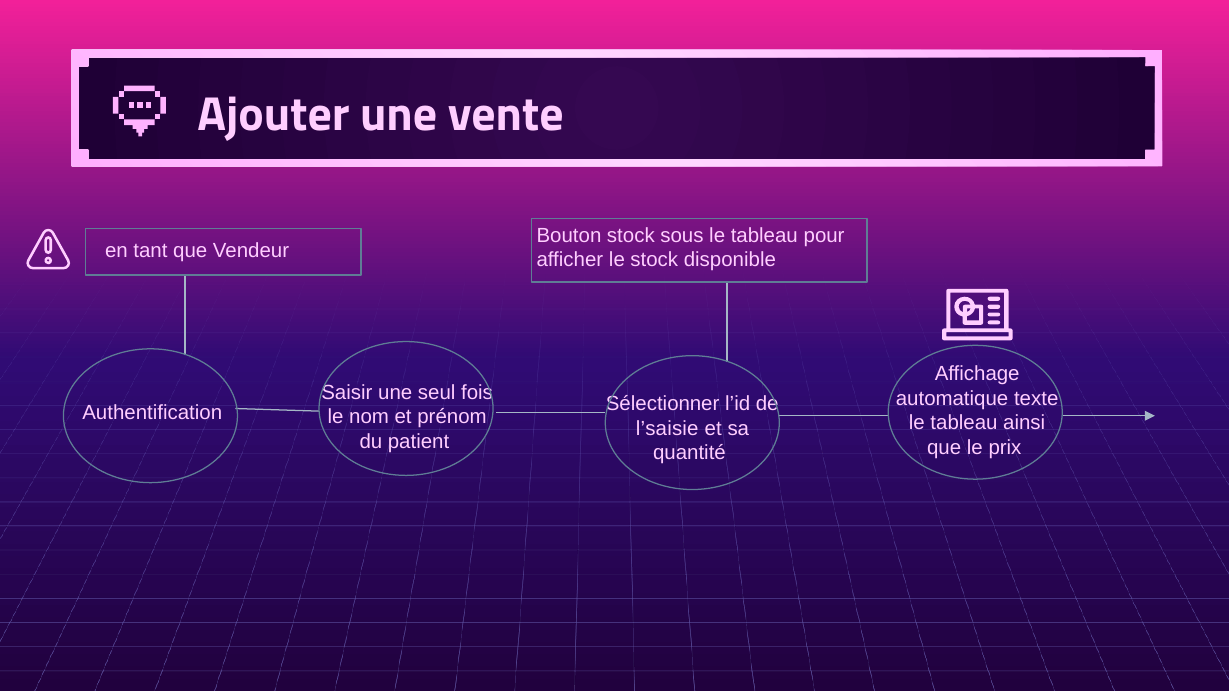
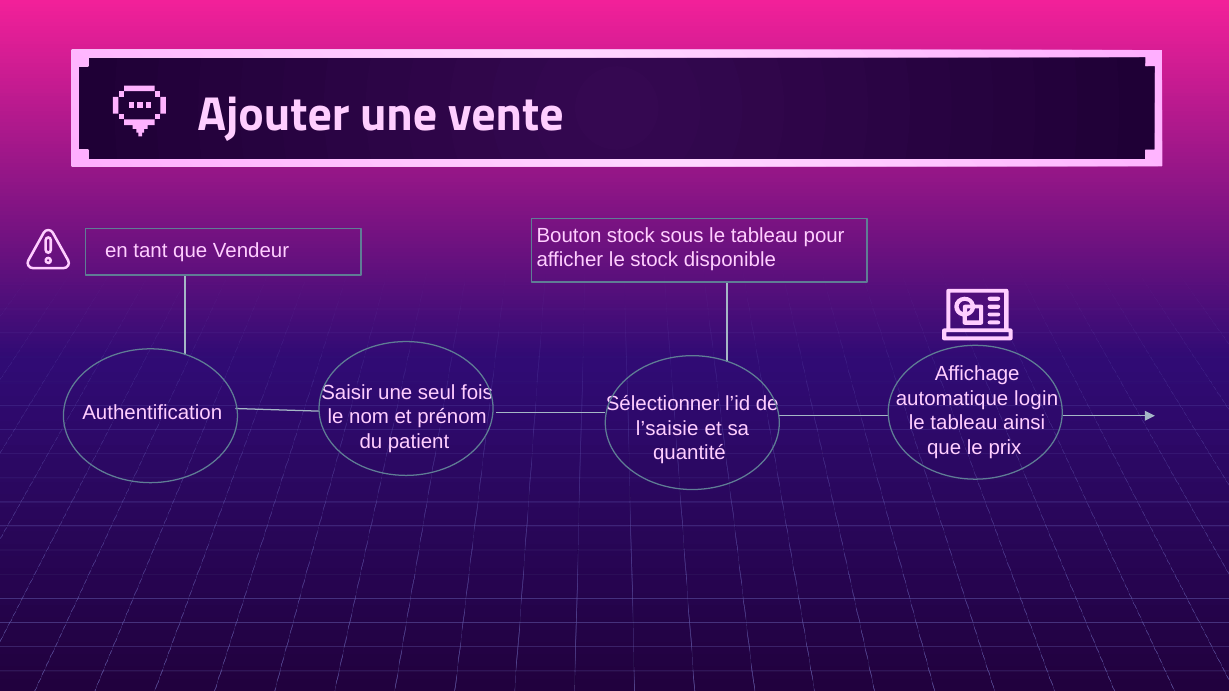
texte: texte -> login (1036, 398)
